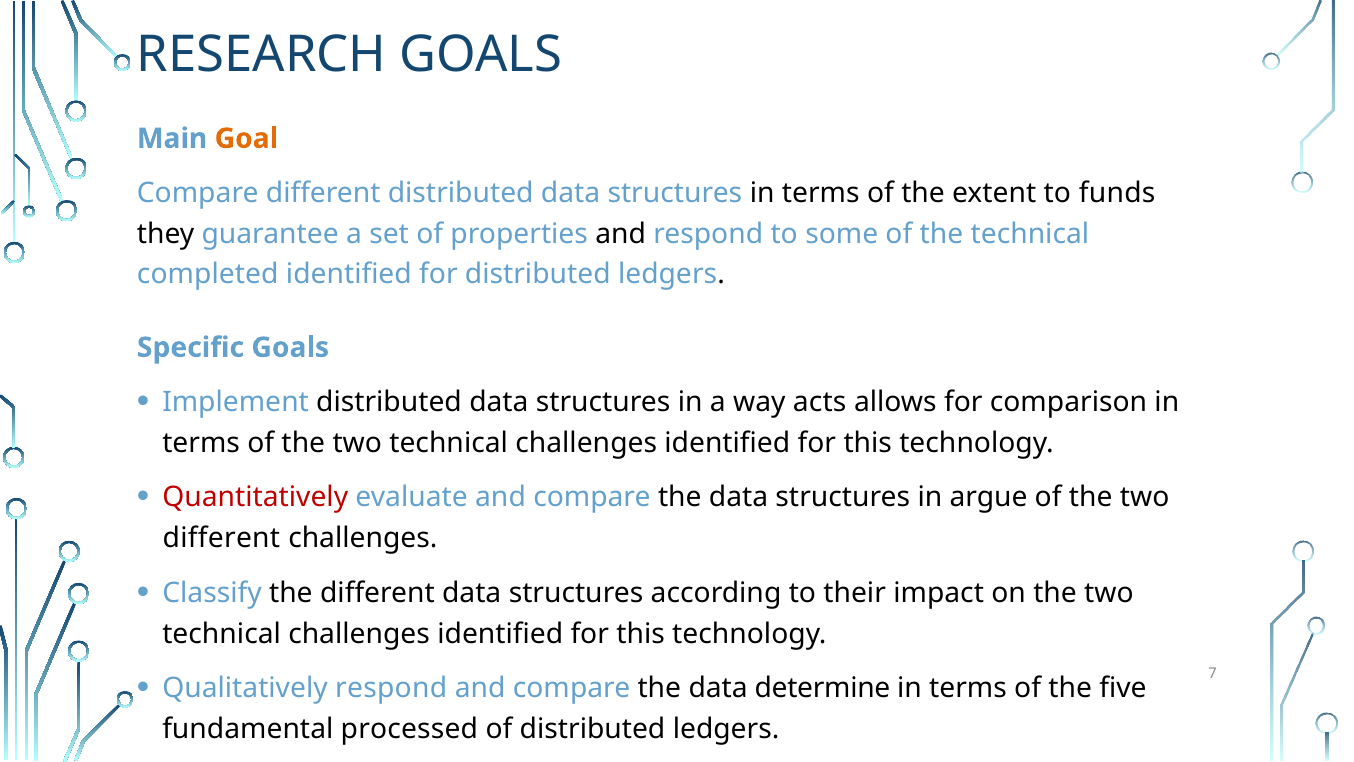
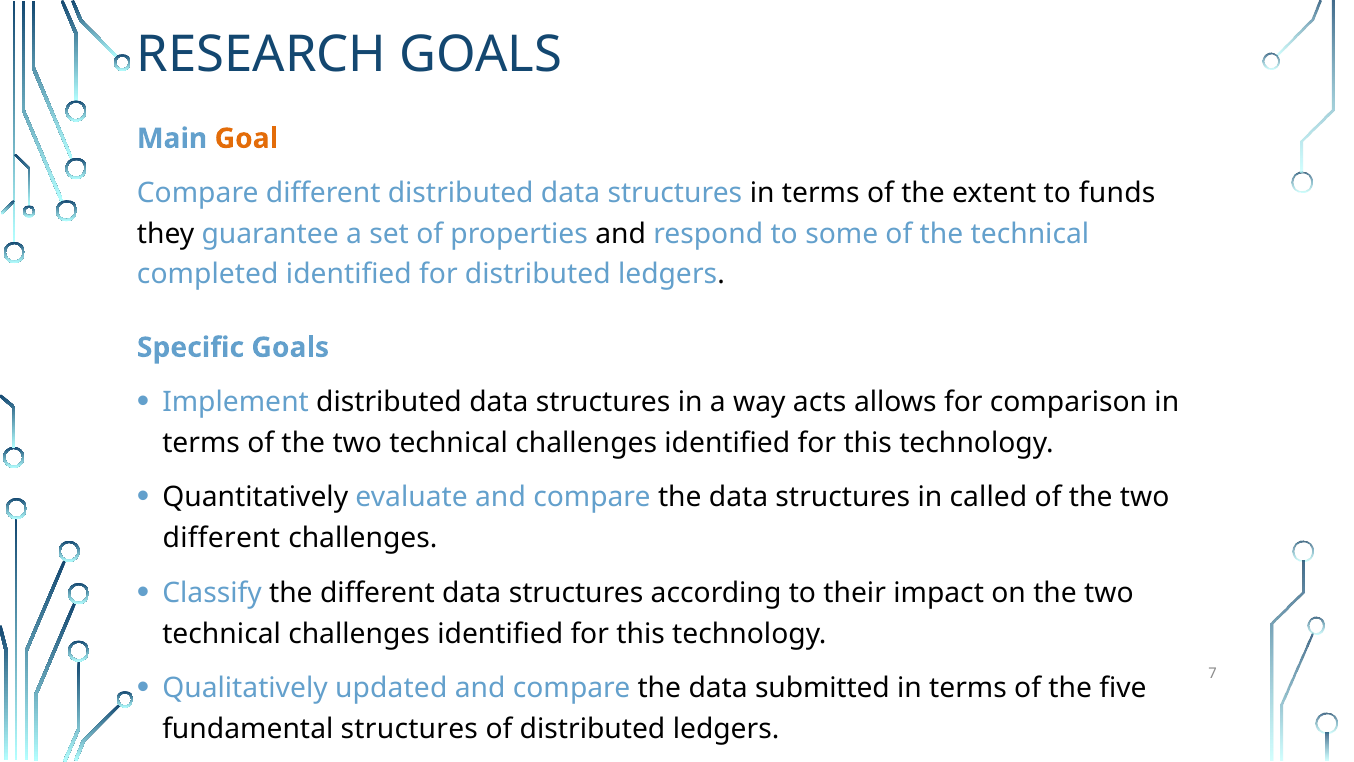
Quantitatively colour: red -> black (255, 497)
argue: argue -> called (988, 497)
Qualitatively respond: respond -> updated (391, 688)
determine: determine -> submitted (822, 688)
fundamental processed: processed -> structures (409, 729)
